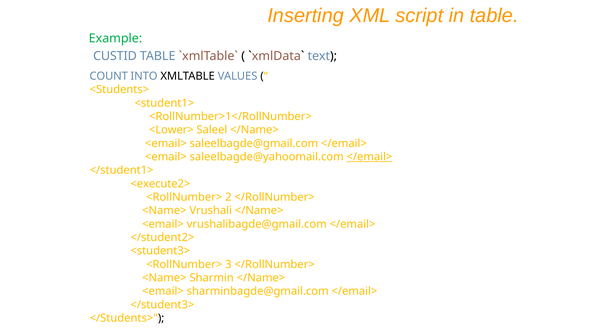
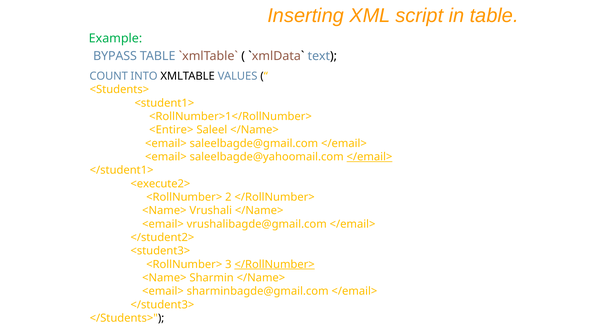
CUSTID: CUSTID -> BYPASS (115, 56)
<Lower>: <Lower> -> <Entire> (171, 130)
</RollNumber> underline: none -> present (275, 265)
